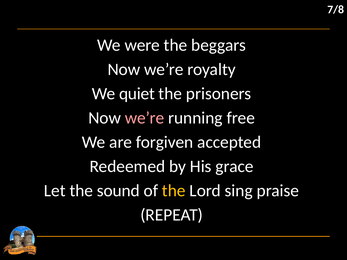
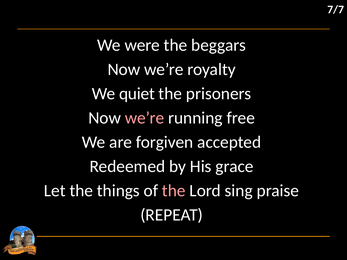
7/8: 7/8 -> 7/7 (336, 9)
sound: sound -> things (118, 191)
the colour: yellow -> pink (174, 191)
